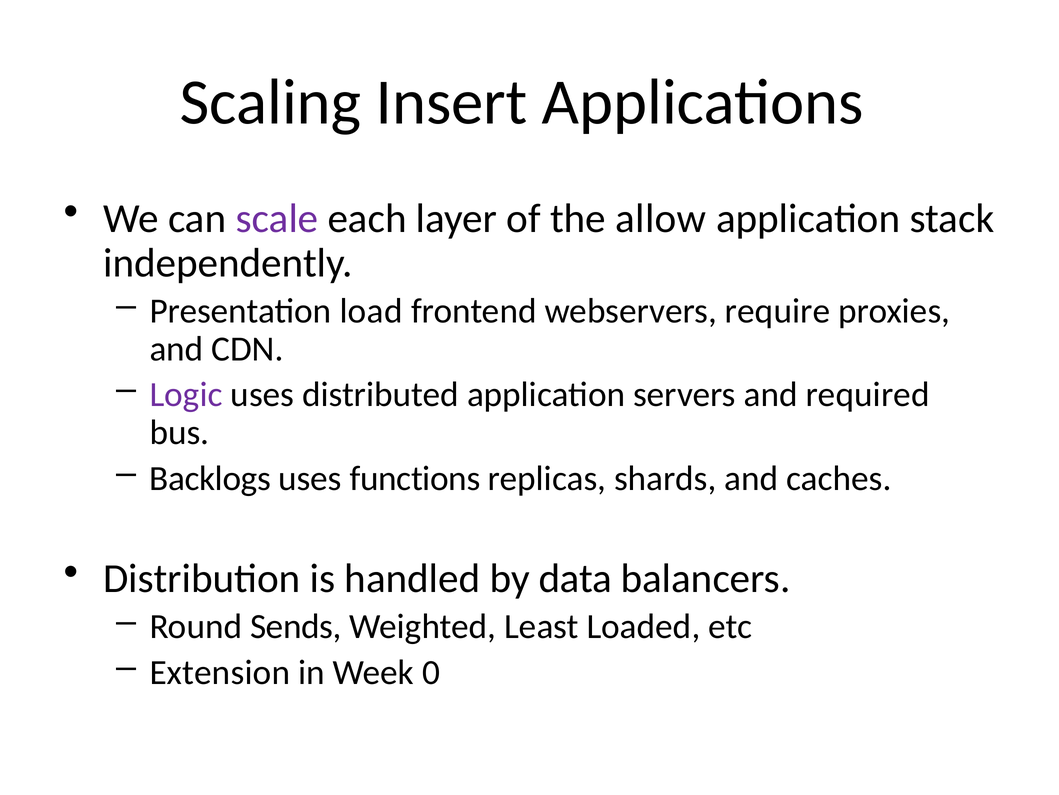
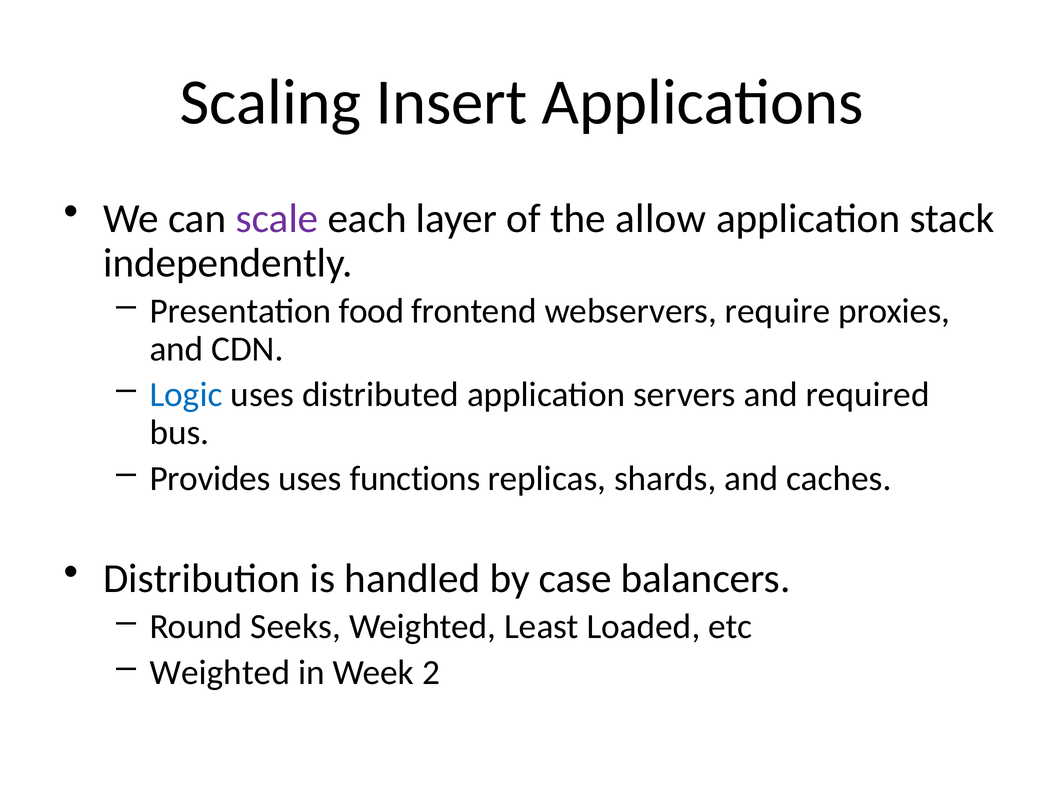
load: load -> food (371, 311)
Logic colour: purple -> blue (186, 394)
Backlogs: Backlogs -> Provides (210, 478)
data: data -> case (575, 578)
Sends: Sends -> Seeks (296, 626)
Extension: Extension -> Weighted (220, 672)
0: 0 -> 2 (431, 672)
